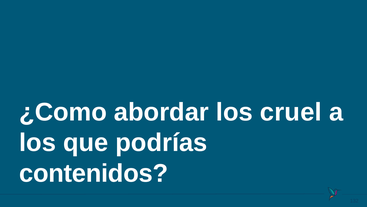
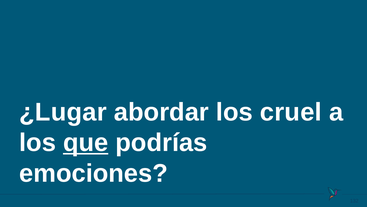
¿Como: ¿Como -> ¿Lugar (63, 112)
que underline: none -> present (86, 142)
contenidos: contenidos -> emociones (94, 173)
